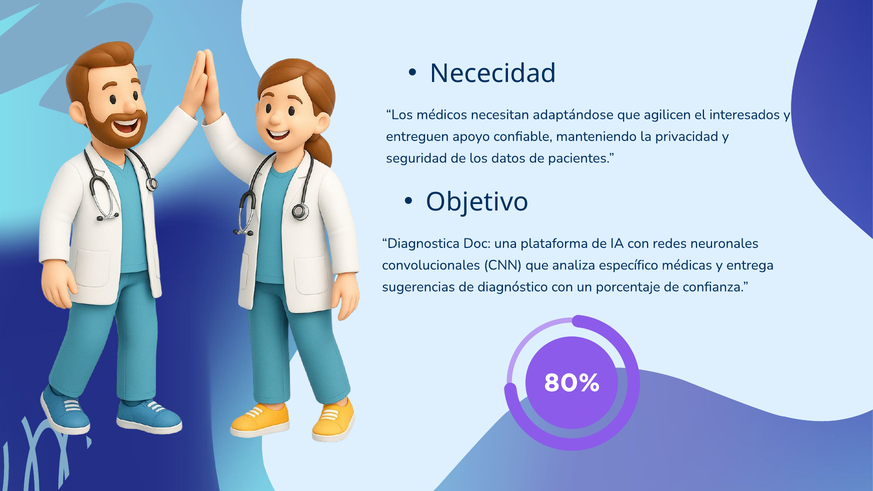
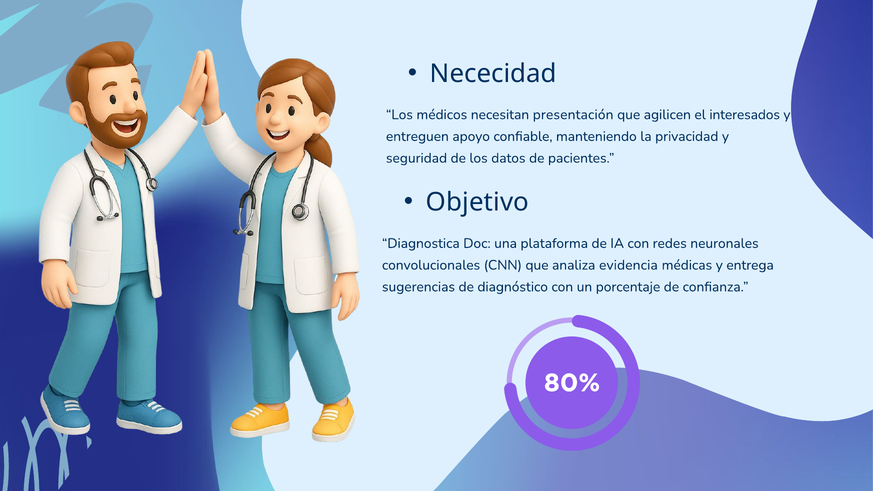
adaptándose: adaptándose -> presentación (573, 115)
específico: específico -> evidencia (628, 265)
